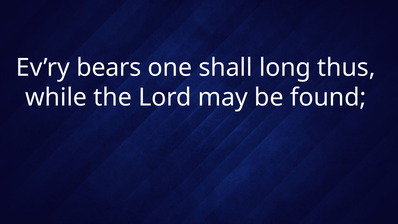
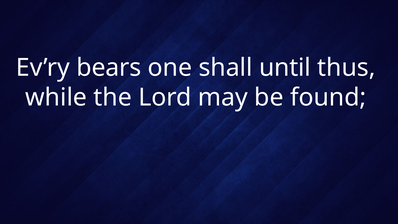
long: long -> until (285, 68)
